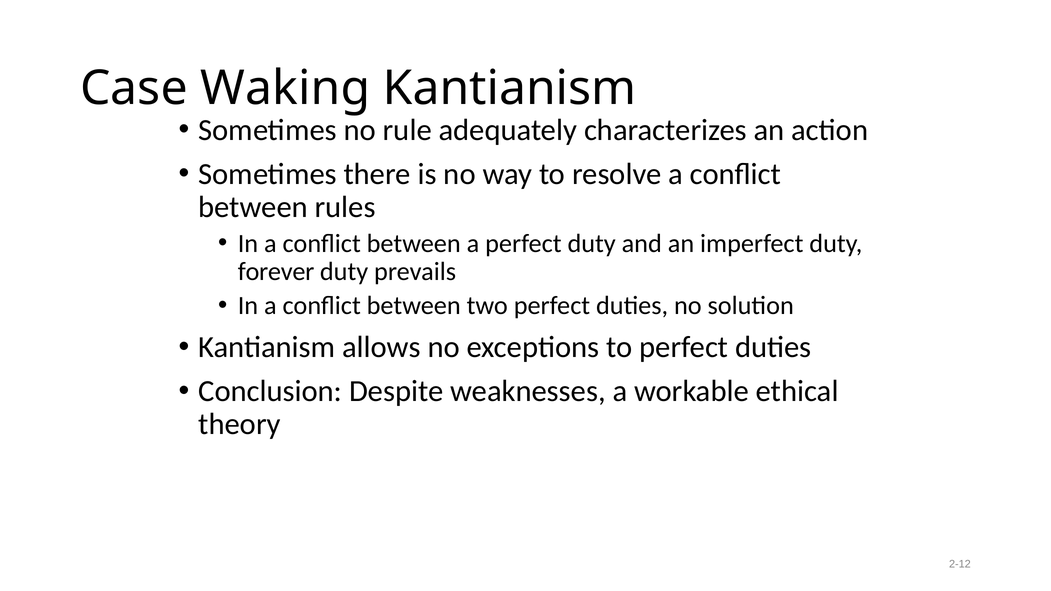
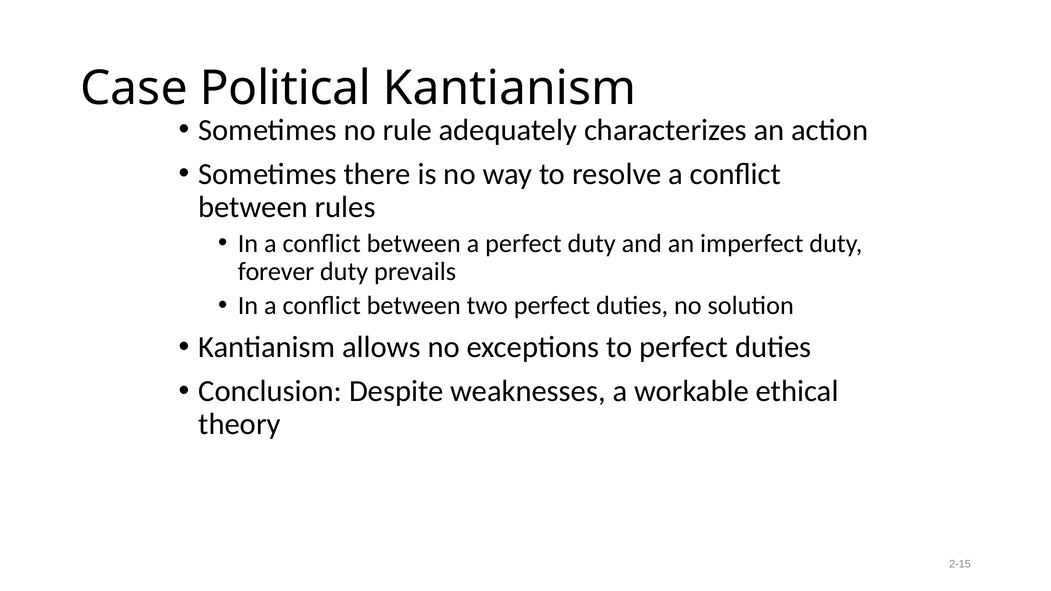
Waking: Waking -> Political (286, 88)
2-12: 2-12 -> 2-15 (960, 564)
